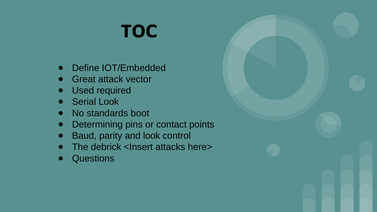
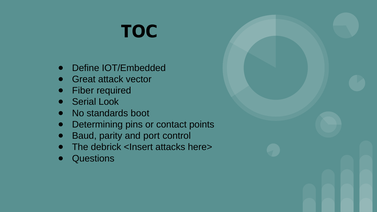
Used: Used -> Fiber (83, 91)
and look: look -> port (152, 136)
